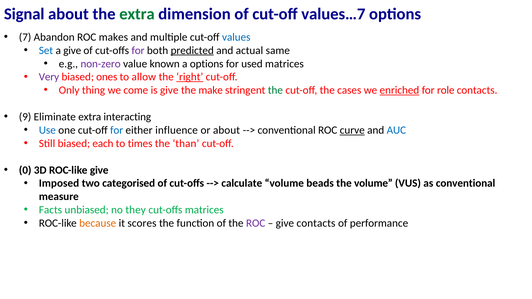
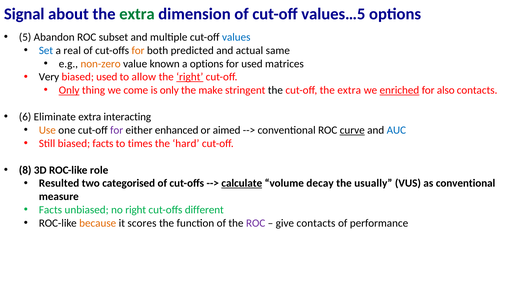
values…7: values…7 -> values…5 (333, 14)
7: 7 -> 5 (25, 37)
makes: makes -> subset (113, 37)
a give: give -> real (72, 50)
for colour: purple -> orange (138, 50)
predicted underline: present -> none (192, 50)
non-zero colour: purple -> orange (101, 64)
Very colour: purple -> black (49, 77)
biased ones: ones -> used (107, 77)
Only underline: none -> present (69, 90)
is give: give -> only (169, 90)
the colour: green -> black (275, 90)
cut-off the cases: cases -> extra (349, 90)
role: role -> also (446, 90)
9: 9 -> 6 (25, 117)
Use colour: blue -> orange (47, 130)
for colour: blue -> purple (117, 130)
influence: influence -> enhanced (177, 130)
or about: about -> aimed (227, 130)
biased each: each -> facts (103, 144)
than: than -> hard (186, 144)
0: 0 -> 8 (25, 170)
ROC-like give: give -> role (99, 170)
Imposed: Imposed -> Resulted (59, 183)
calculate underline: none -> present (242, 183)
beads: beads -> decay (320, 183)
the volume: volume -> usually (373, 183)
no they: they -> right (136, 210)
cut-offs matrices: matrices -> different (204, 210)
